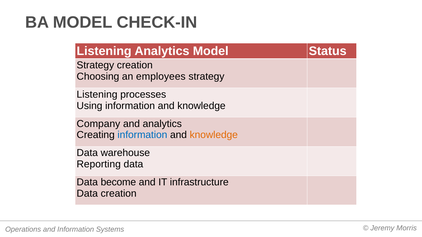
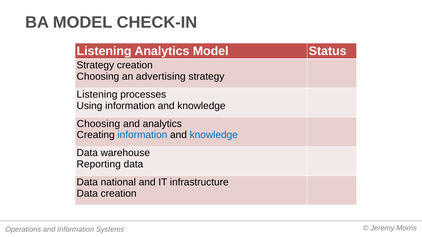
employees: employees -> advertising (161, 77)
Company: Company -> Choosing (98, 124)
knowledge colour: orange -> blue (214, 135)
become: become -> national (118, 183)
